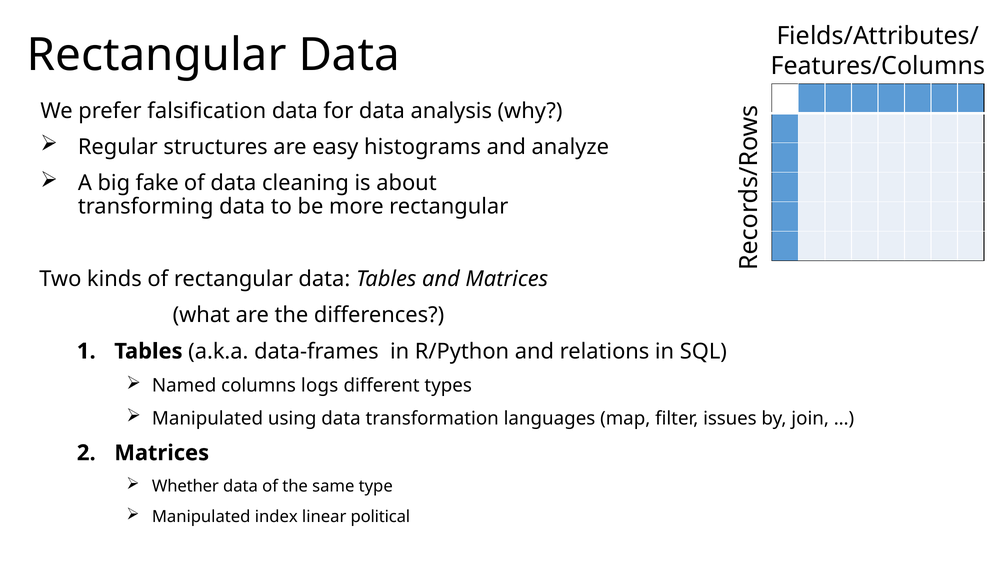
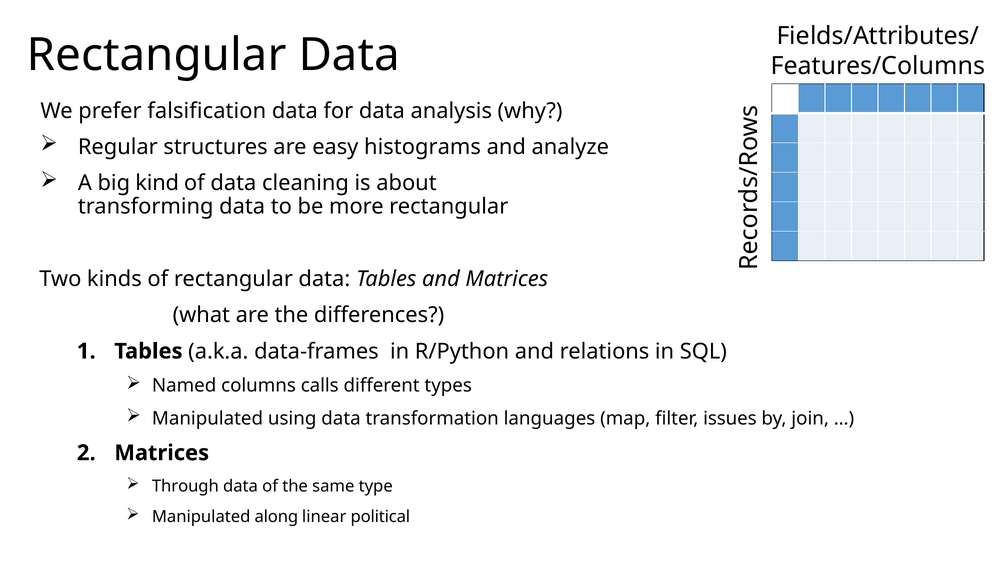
fake: fake -> kind (157, 183)
logs: logs -> calls (320, 385)
Whether: Whether -> Through (185, 486)
index: index -> along (276, 516)
